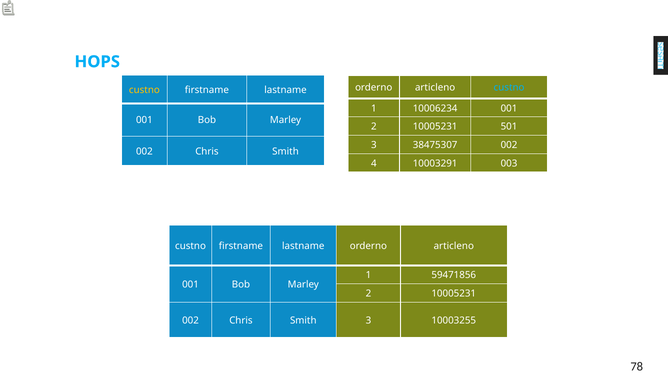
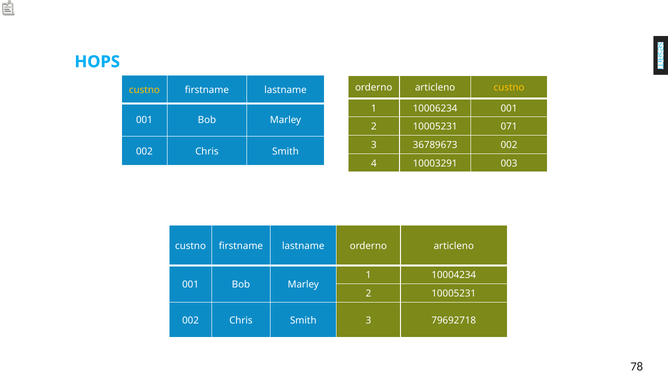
custno colour: light blue -> yellow (509, 88)
501: 501 -> 071 (509, 127)
38475307: 38475307 -> 36789673 (435, 145)
59471856: 59471856 -> 10004234 (454, 275)
10003255: 10003255 -> 79692718 (454, 320)
